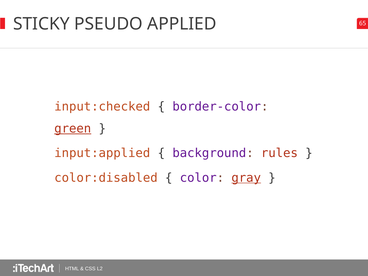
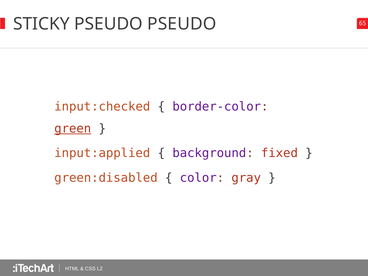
PSEUDO APPLIED: APPLIED -> PSEUDO (182, 24)
rules: rules -> fixed (279, 153)
color:disabled: color:disabled -> green:disabled (106, 178)
gray underline: present -> none (246, 178)
